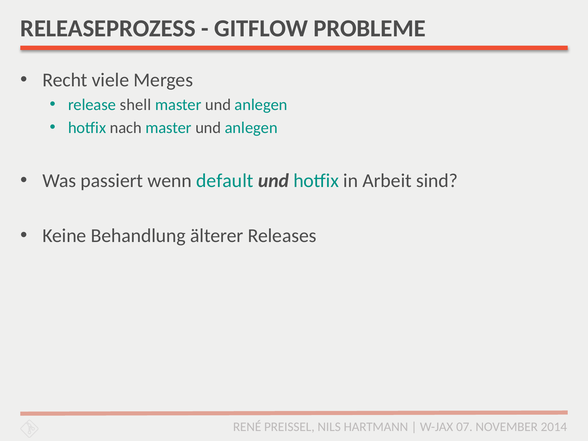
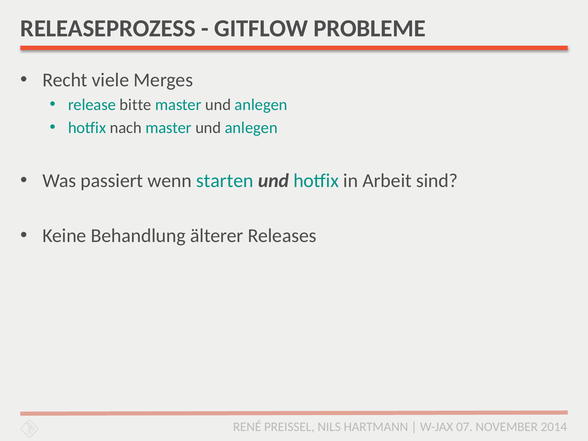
shell: shell -> bitte (136, 105)
default: default -> starten (225, 181)
